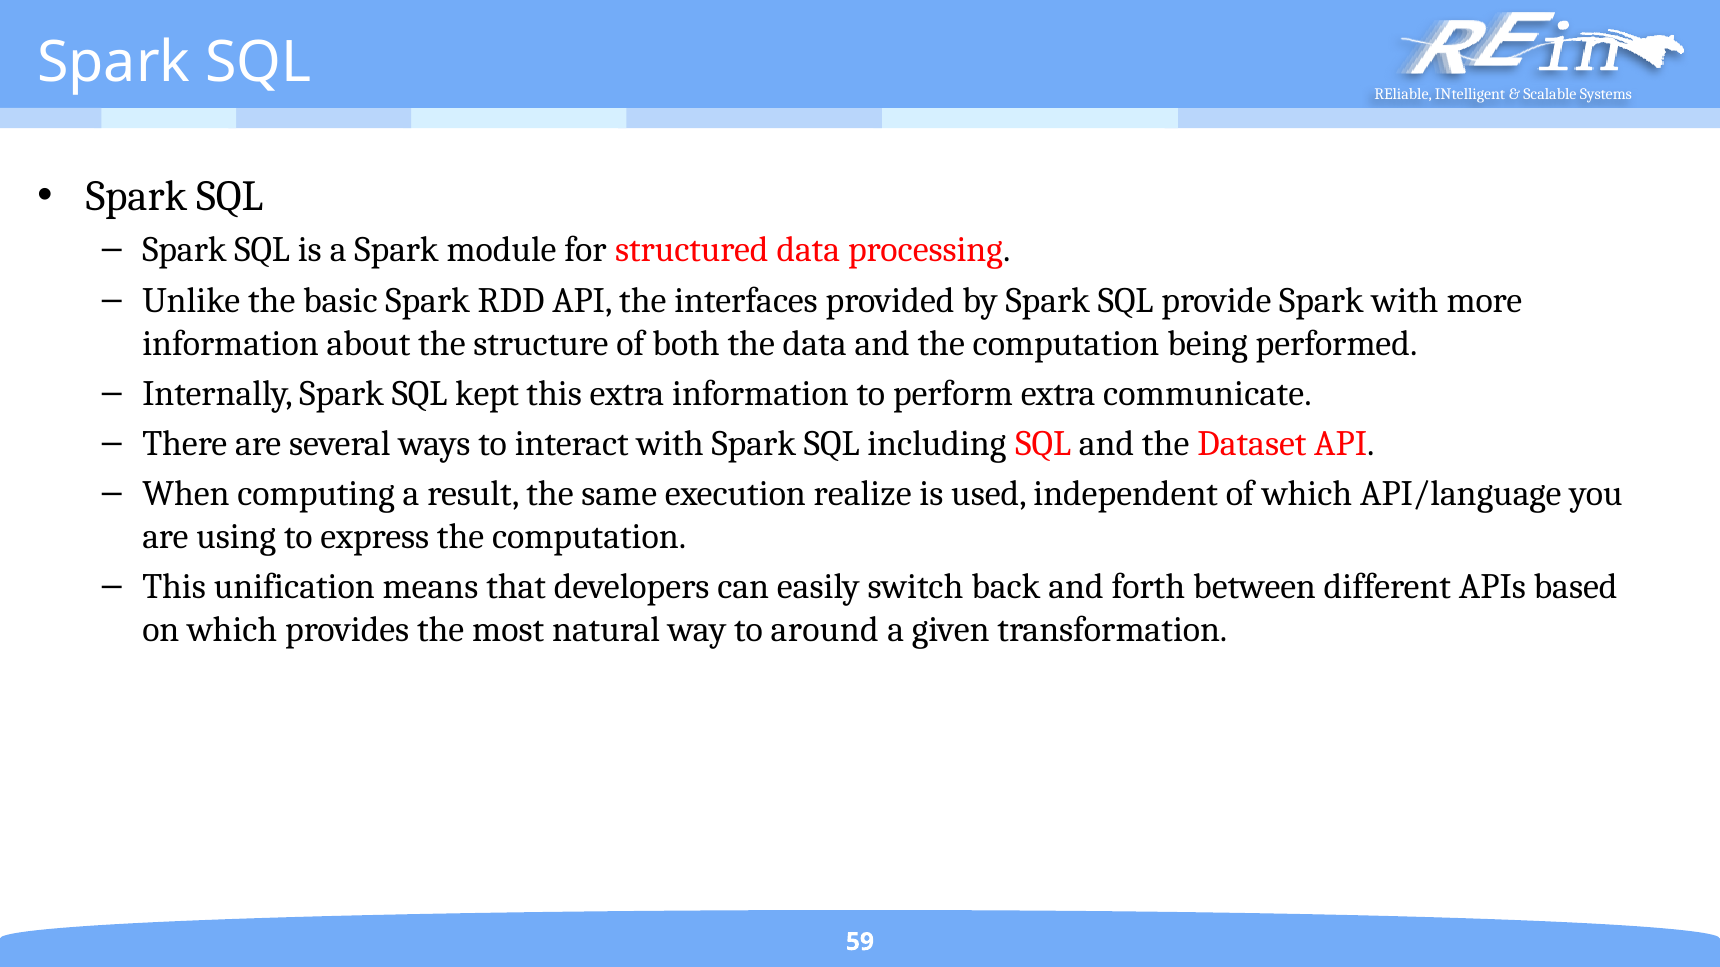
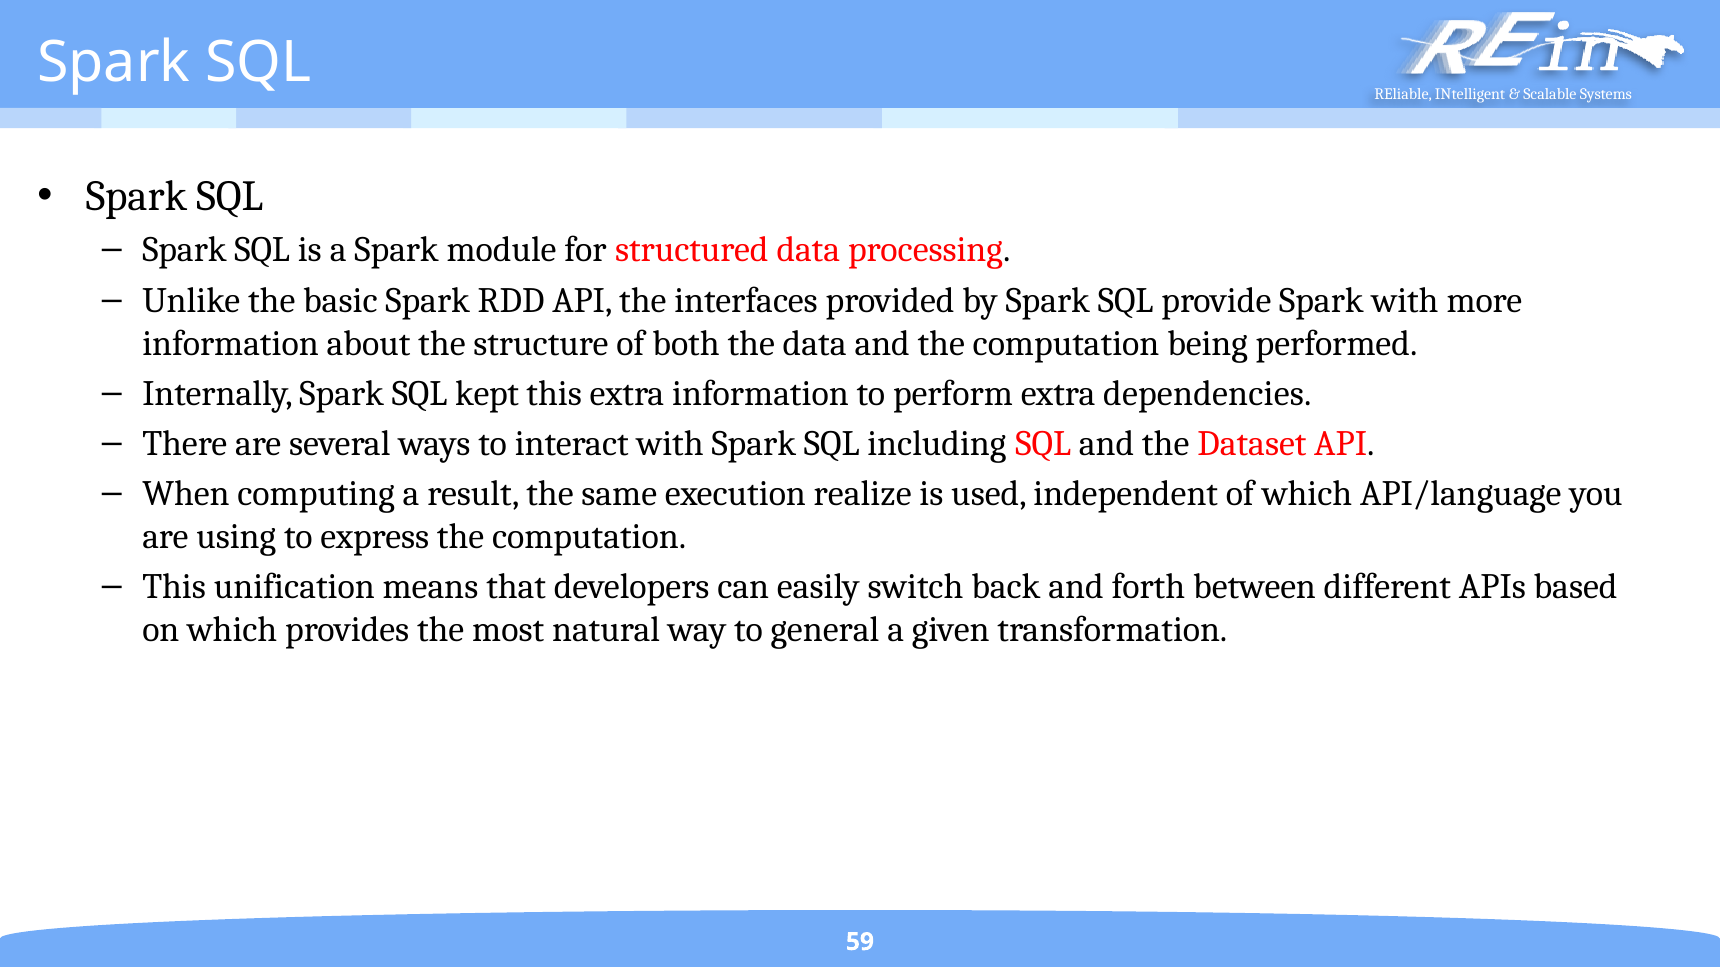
communicate: communicate -> dependencies (1207, 394)
around: around -> general (825, 630)
